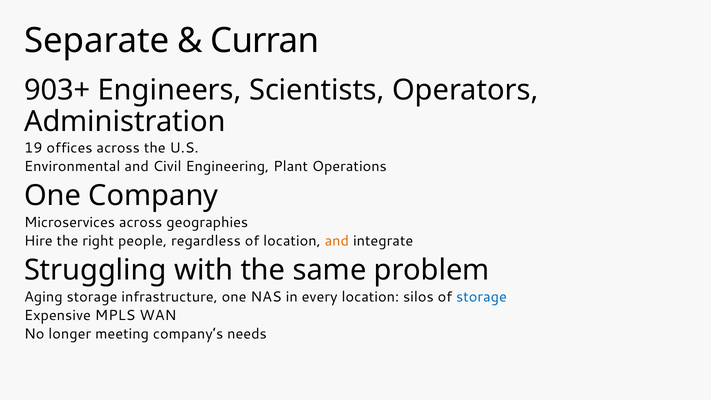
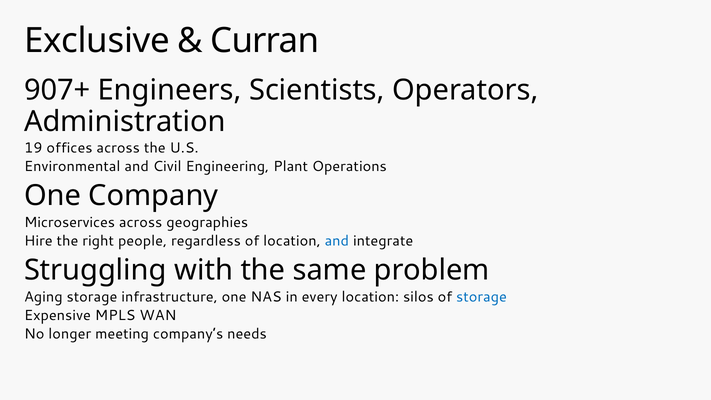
Separate: Separate -> Exclusive (97, 41)
903+: 903+ -> 907+ (57, 90)
and colour: orange -> blue (337, 241)
